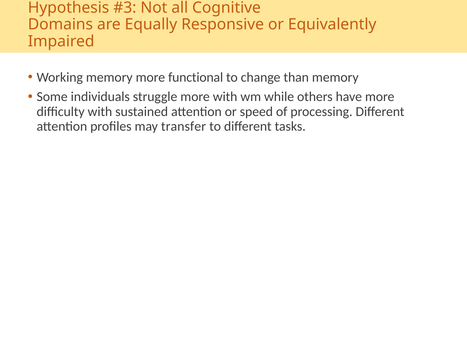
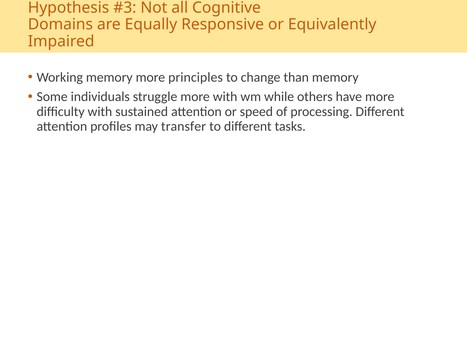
functional: functional -> principles (196, 77)
